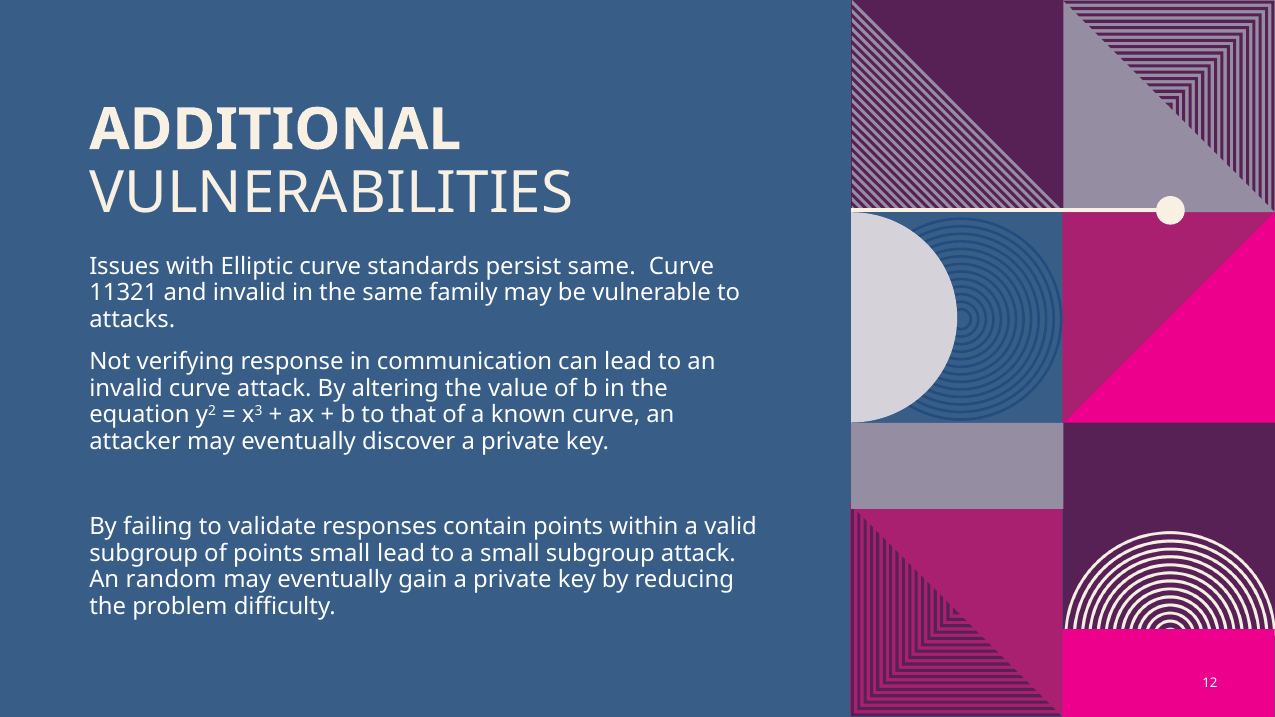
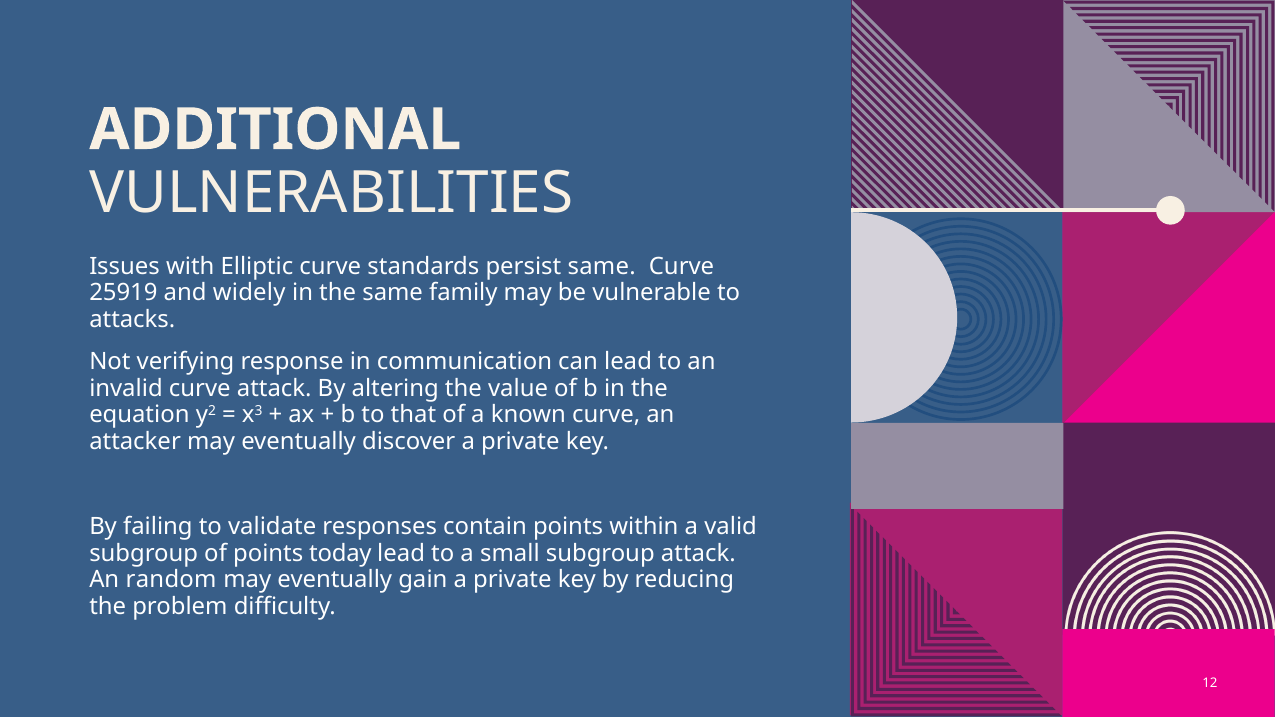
11321: 11321 -> 25919 (123, 293)
and invalid: invalid -> widely (249, 293)
points small: small -> today (340, 553)
